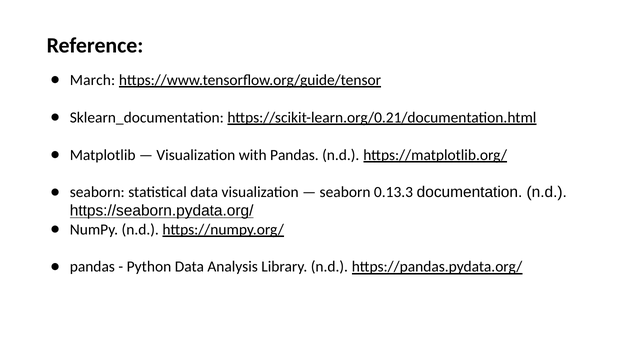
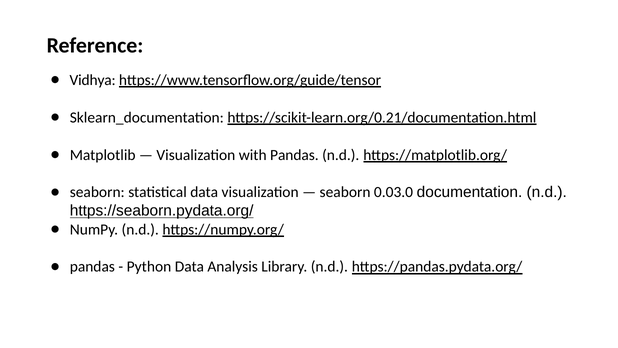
March: March -> Vidhya (93, 80)
0.13.3: 0.13.3 -> 0.03.0 (394, 192)
